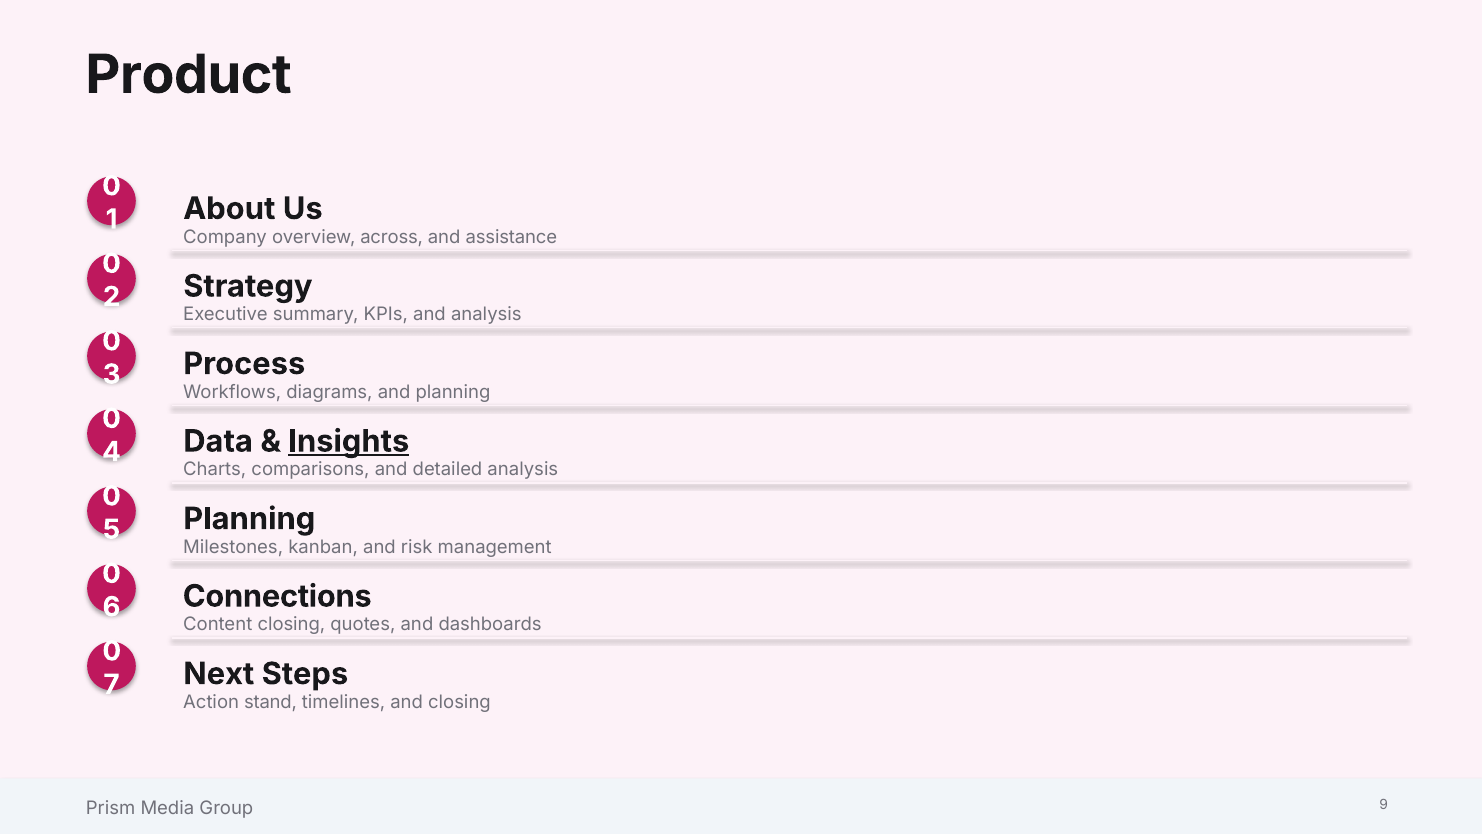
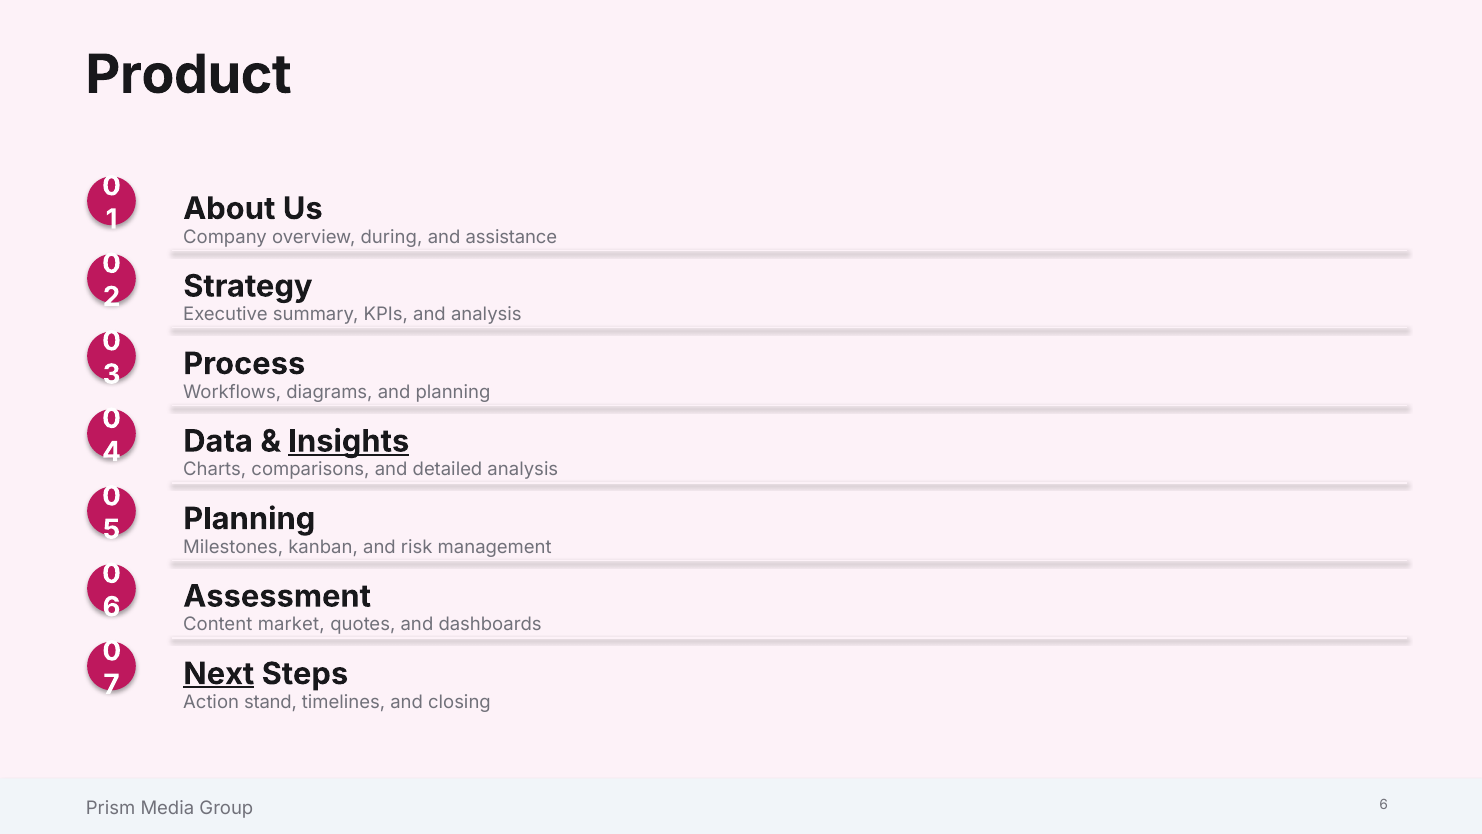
across: across -> during (391, 237)
Connections: Connections -> Assessment (277, 596)
Content closing: closing -> market (291, 624)
Next underline: none -> present (219, 674)
Group 9: 9 -> 6 (1384, 805)
